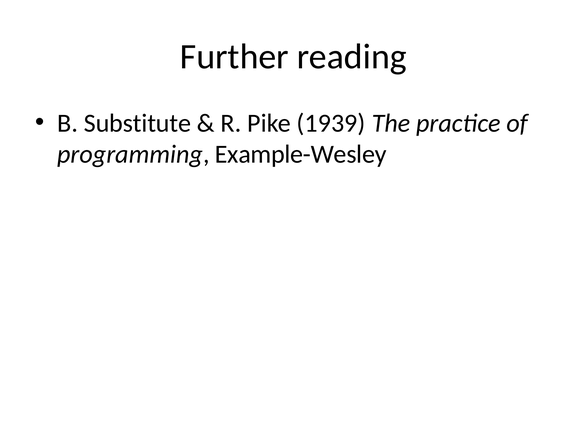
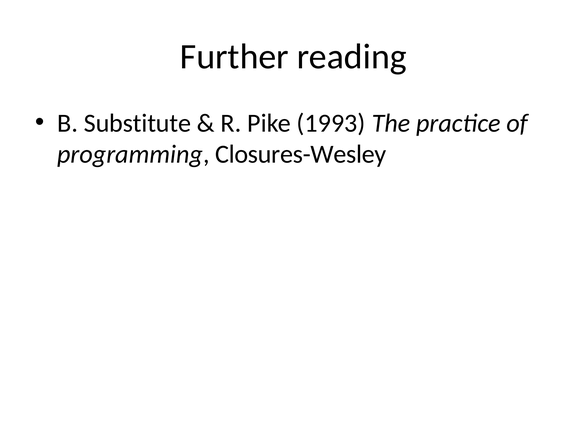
1939: 1939 -> 1993 (331, 123)
Example-Wesley: Example-Wesley -> Closures-Wesley (301, 154)
